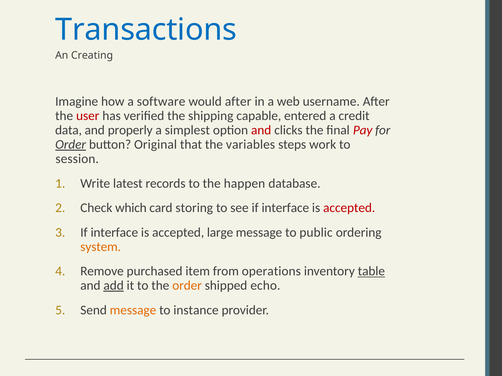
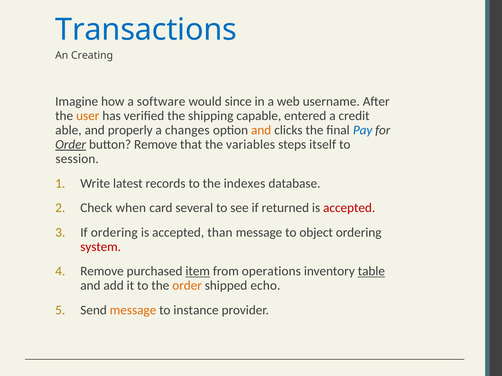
would after: after -> since (238, 102)
user colour: red -> orange (88, 116)
data: data -> able (68, 130)
simplest: simplest -> changes (187, 130)
and colour: red -> orange (261, 130)
Pay colour: red -> blue (363, 130)
button Original: Original -> Remove (156, 145)
work: work -> itself (323, 145)
happen: happen -> indexes (245, 184)
which: which -> when (131, 208)
storing: storing -> several (194, 208)
see if interface: interface -> returned (285, 208)
interface: interface -> ordering (114, 233)
large: large -> than (220, 233)
public: public -> object (316, 233)
system colour: orange -> red (101, 247)
item underline: none -> present (198, 272)
add underline: present -> none (114, 286)
